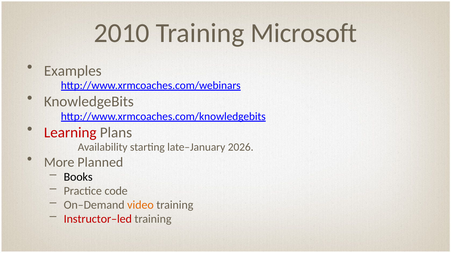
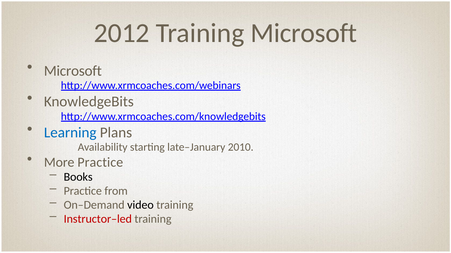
2010: 2010 -> 2012 (122, 33)
Examples: Examples -> Microsoft (73, 71)
Learning colour: red -> blue (70, 133)
2026: 2026 -> 2010 (241, 147)
More Planned: Planned -> Practice (100, 163)
code: code -> from (116, 192)
video colour: orange -> black (140, 206)
